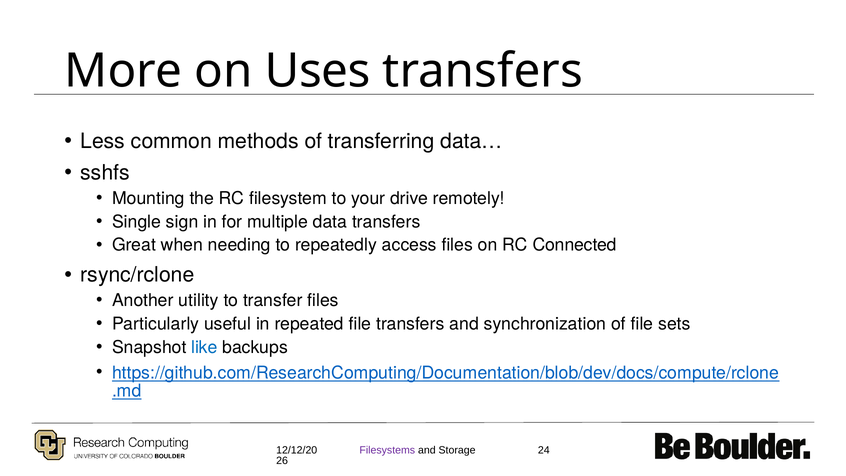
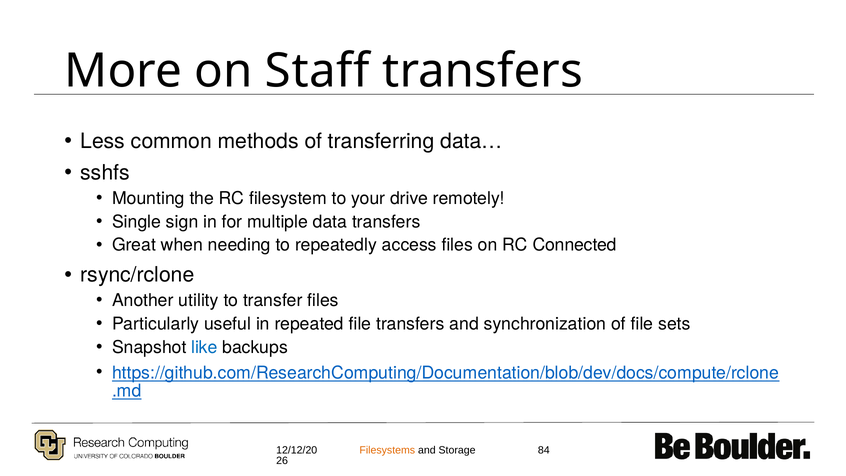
Uses: Uses -> Staff (317, 71)
Filesystems colour: purple -> orange (387, 450)
24: 24 -> 84 (544, 450)
